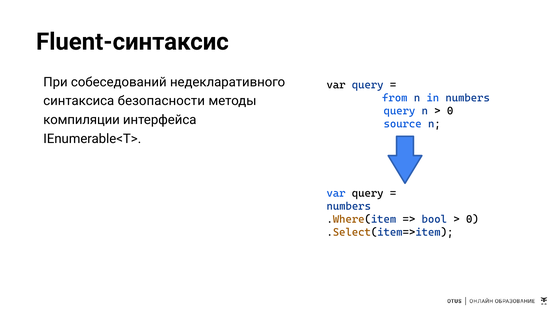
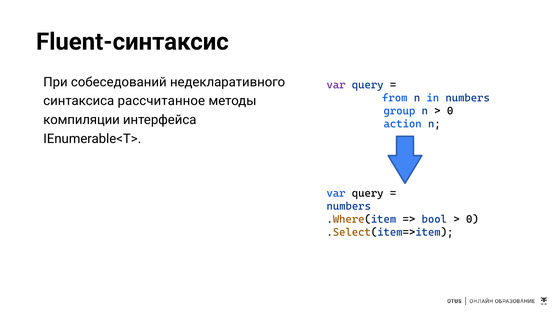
var colour: black -> purple (336, 85)
безопасности: безопасности -> рассчитанное (161, 101)
query: query -> group (399, 111)
source: source -> action (403, 124)
